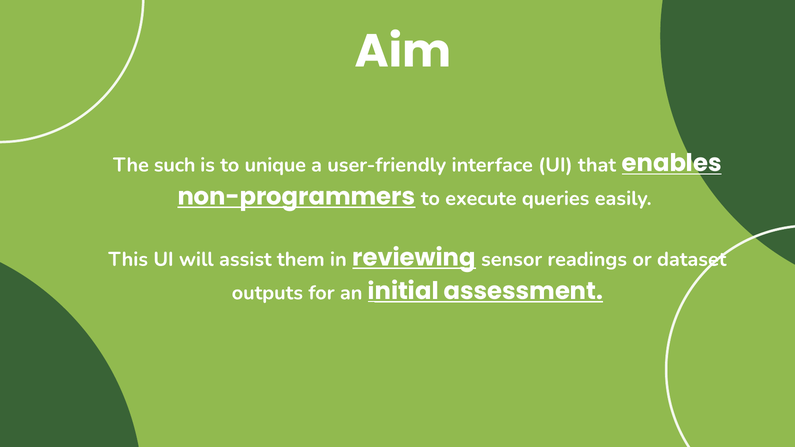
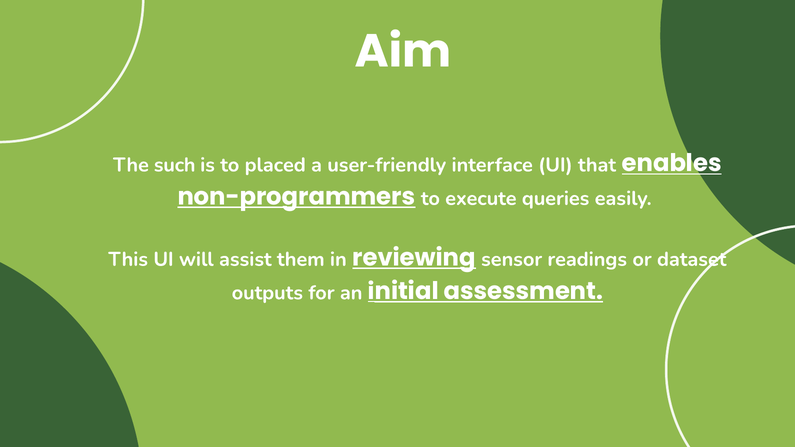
unique: unique -> placed (275, 165)
